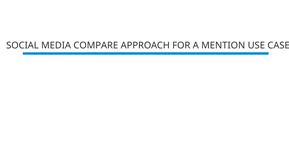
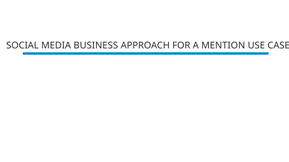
COMPARE: COMPARE -> BUSINESS (96, 46)
